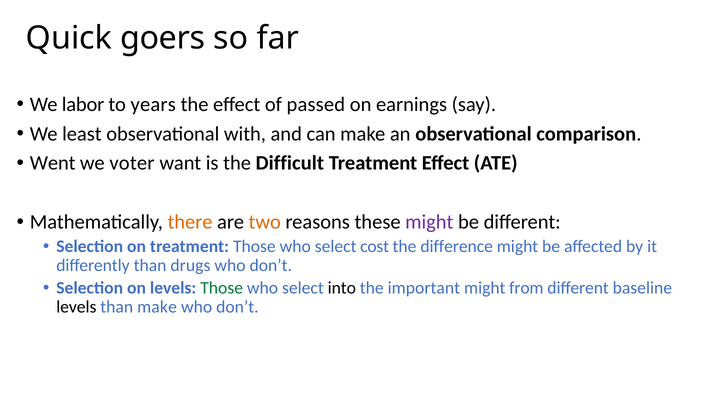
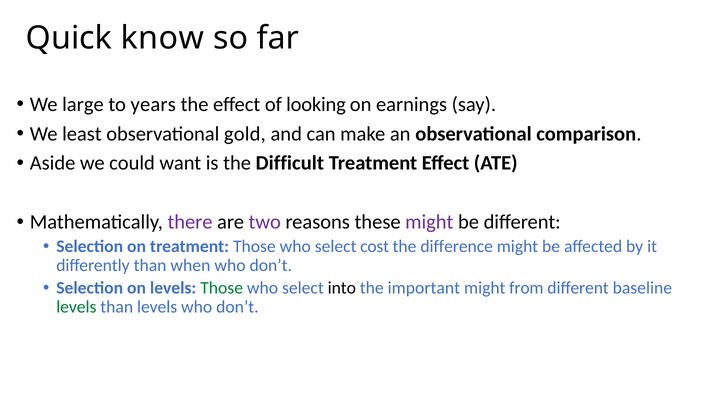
goers: goers -> know (162, 38)
labor: labor -> large (83, 104)
passed: passed -> looking (316, 104)
with: with -> gold (245, 134)
Went: Went -> Aside (53, 163)
voter: voter -> could (132, 163)
there colour: orange -> purple (190, 222)
two colour: orange -> purple (265, 222)
drugs: drugs -> when (190, 265)
levels colour: black -> green (76, 307)
than make: make -> levels (157, 307)
